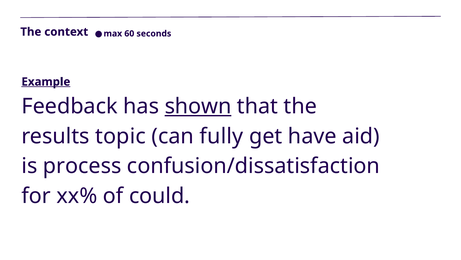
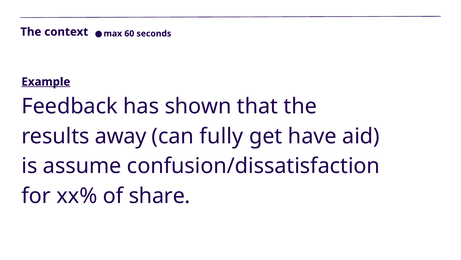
shown underline: present -> none (198, 106)
topic: topic -> away (121, 136)
process: process -> assume (82, 166)
could: could -> share (160, 196)
